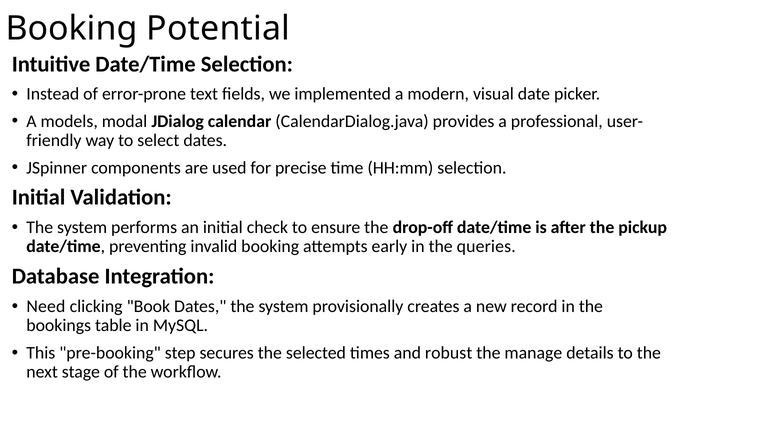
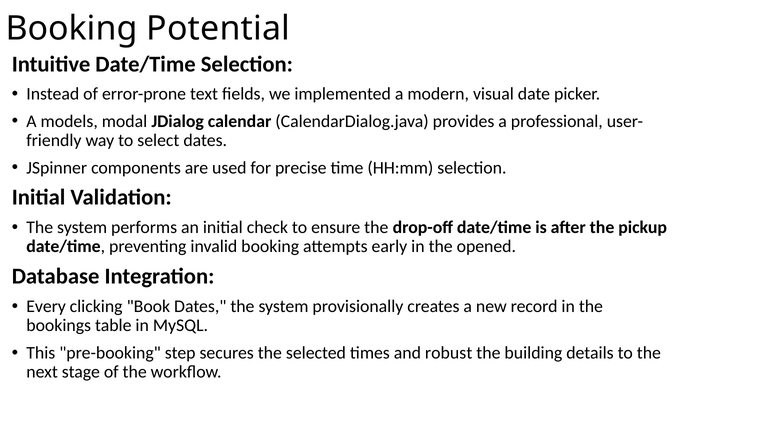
queries: queries -> opened (486, 247)
Need: Need -> Every (46, 307)
manage: manage -> building (533, 353)
